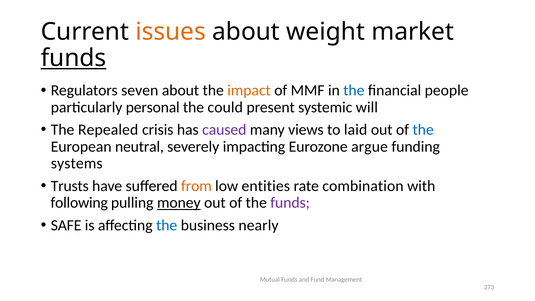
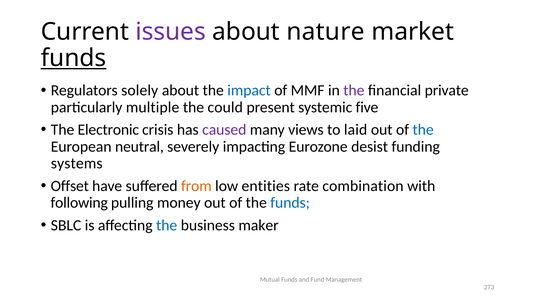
issues colour: orange -> purple (171, 32)
weight: weight -> nature (326, 32)
seven: seven -> solely (140, 90)
impact colour: orange -> blue (249, 90)
the colour: blue -> purple (354, 90)
people: people -> private (447, 90)
personal: personal -> multiple (153, 107)
will: will -> five (367, 107)
Repealed: Repealed -> Electronic (108, 130)
argue: argue -> desist (370, 147)
Trusts: Trusts -> Offset (70, 186)
money underline: present -> none (179, 203)
funds colour: purple -> blue (290, 203)
SAFE: SAFE -> SBLC (66, 225)
nearly: nearly -> maker (259, 225)
